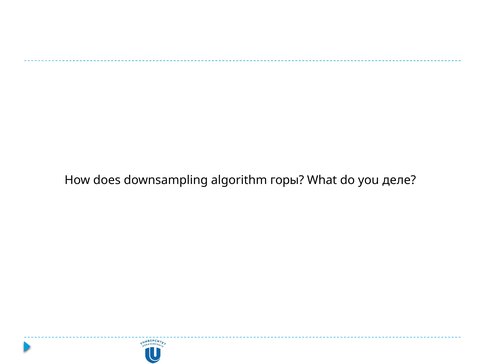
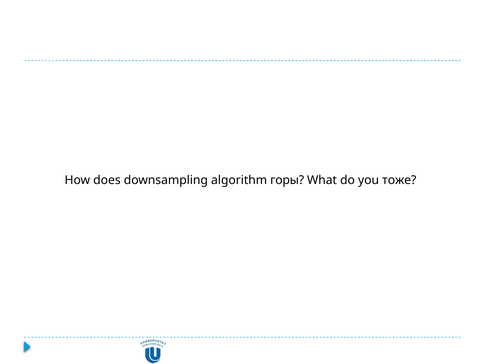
деле: деле -> тоже (399, 180)
